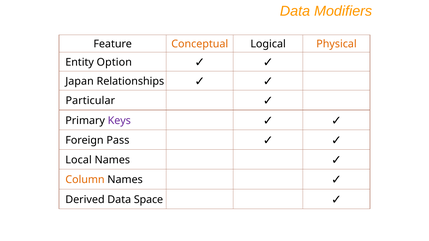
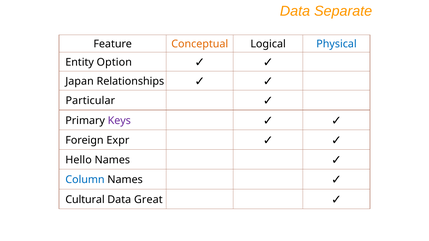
Modifiers: Modifiers -> Separate (343, 11)
Physical colour: orange -> blue (336, 44)
Pass: Pass -> Expr (118, 140)
Local: Local -> Hello (79, 160)
Column colour: orange -> blue (85, 180)
Derived: Derived -> Cultural (85, 200)
Space: Space -> Great (148, 200)
